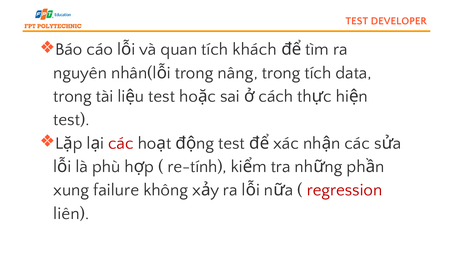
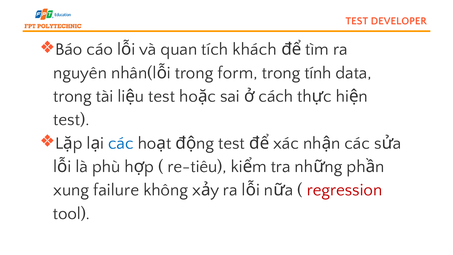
nâng: nâng -> form (238, 73)
trong tích: tích -> tính (318, 73)
các colour: red -> blue (121, 143)
re-tính: re-tính -> re-tiêu (197, 166)
liên: liên -> tool (71, 213)
